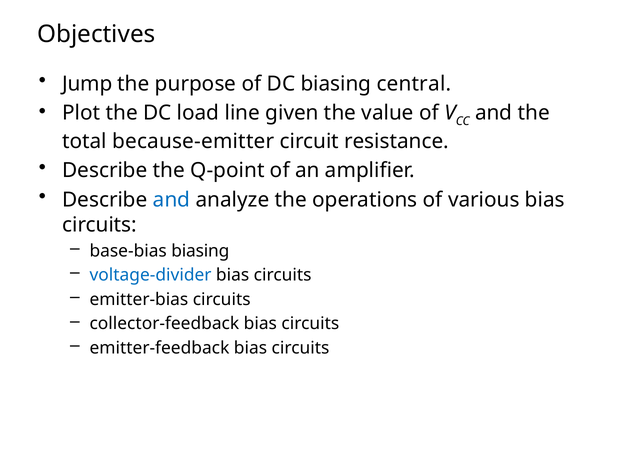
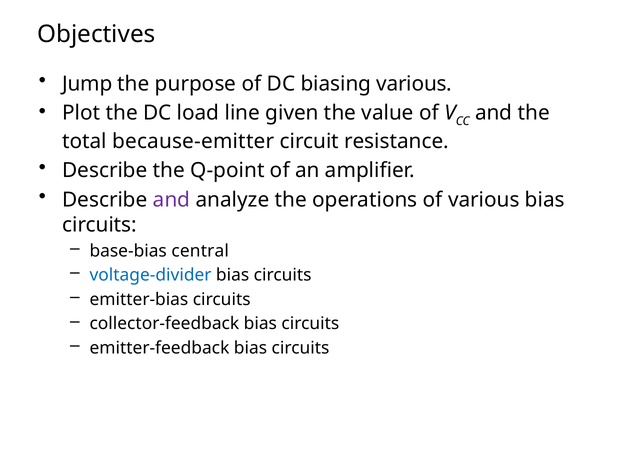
biasing central: central -> various (414, 84)
and colour: blue -> purple (172, 200)
base-bias biasing: biasing -> central (200, 251)
